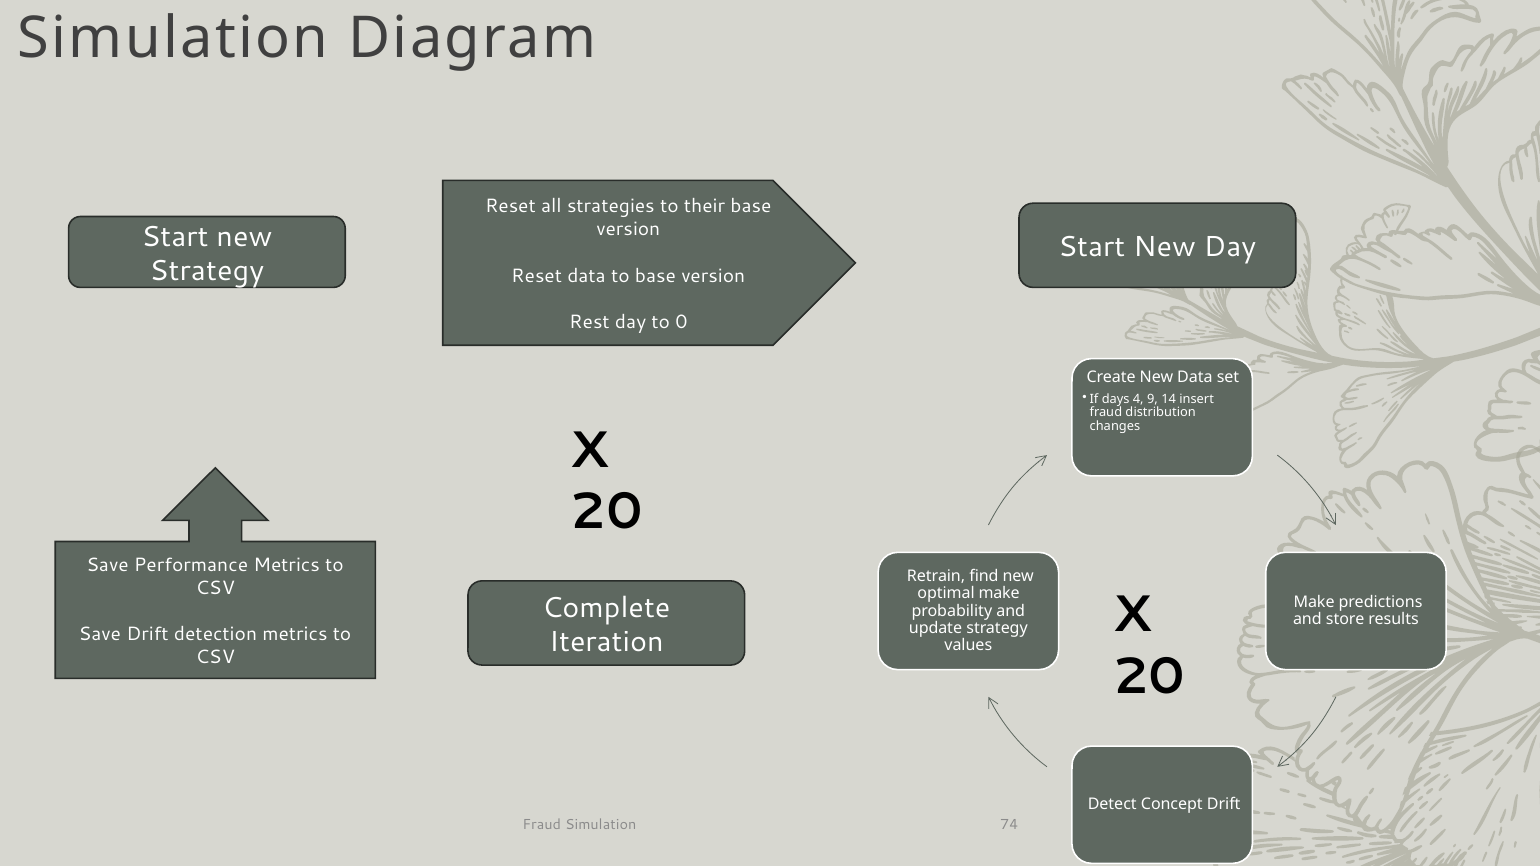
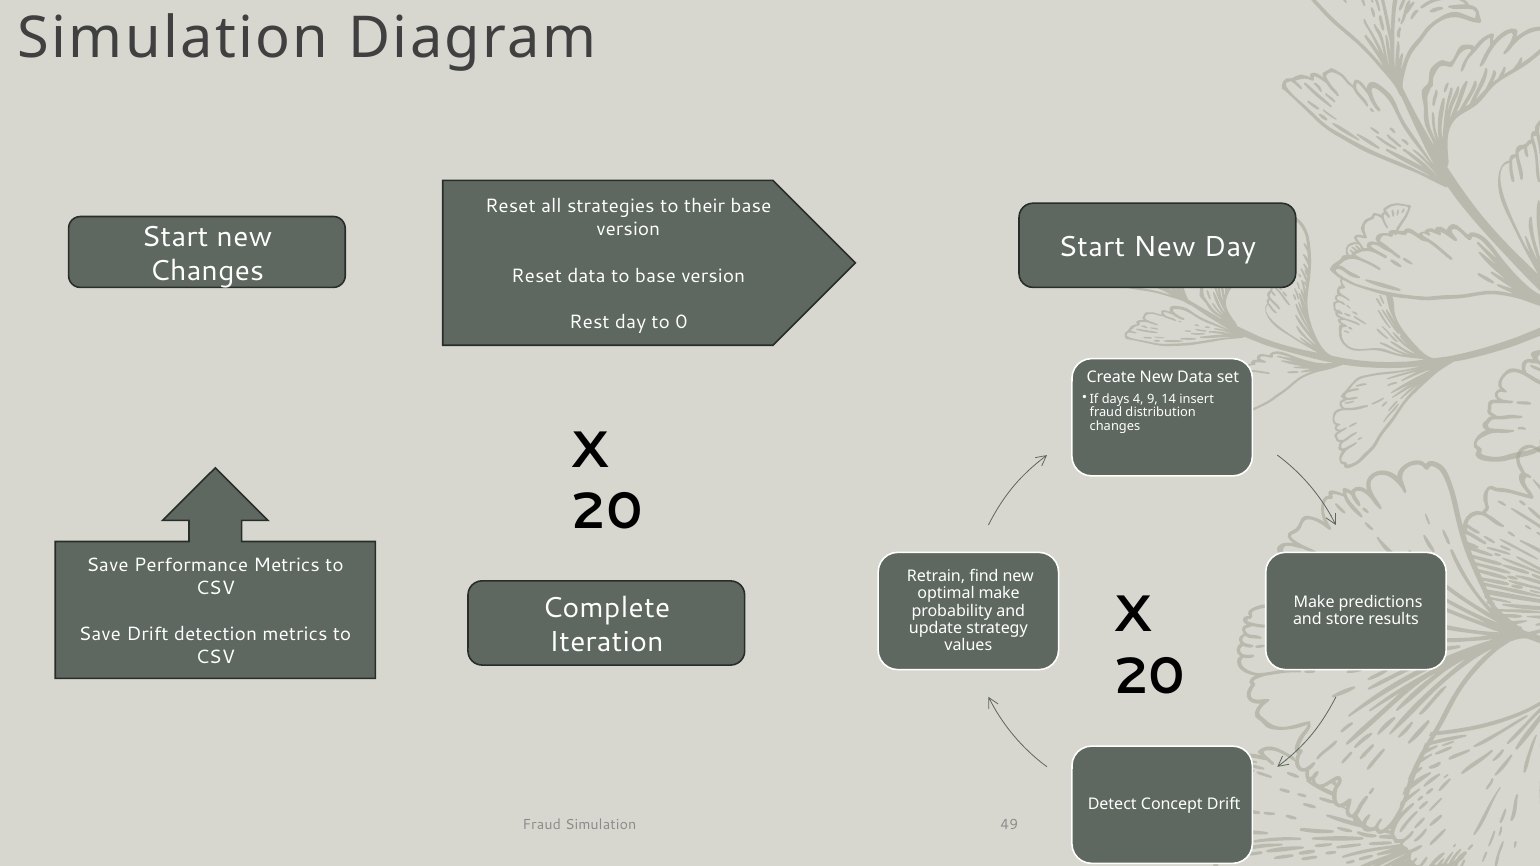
Strategy: Strategy -> Changes (207, 271)
74: 74 -> 49 (1009, 825)
